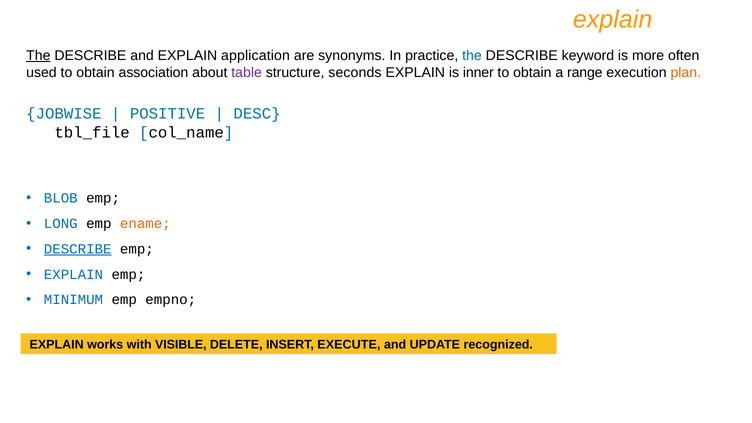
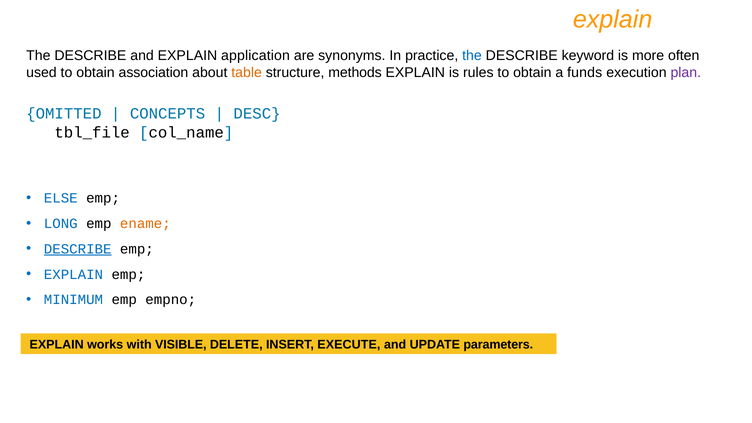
The underline: present -> none (38, 56)
table colour: purple -> orange (247, 72)
seconds: seconds -> methods (355, 72)
inner: inner -> rules (478, 72)
range: range -> funds (585, 72)
plan colour: orange -> purple (686, 72)
JOBWISE: JOBWISE -> OMITTED (64, 114)
POSITIVE: POSITIVE -> CONCEPTS (168, 114)
BLOB: BLOB -> ELSE (61, 198)
recognized: recognized -> parameters (498, 345)
